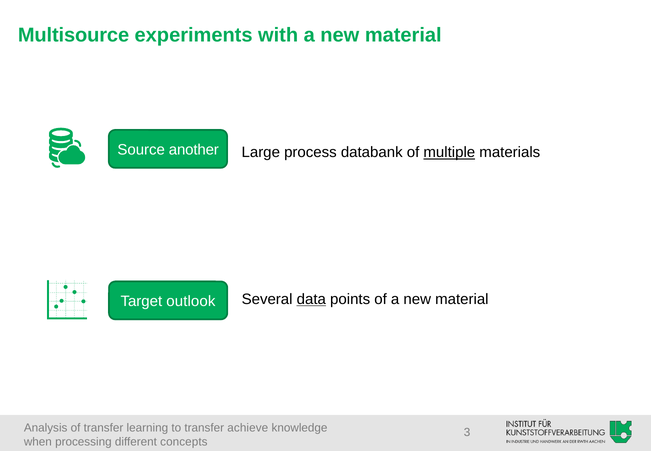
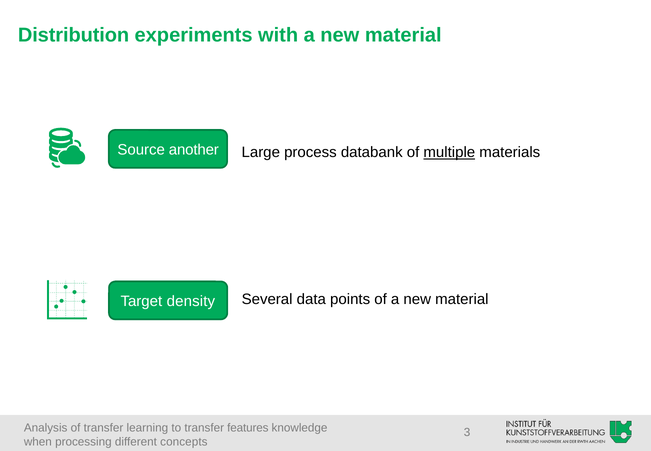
Multisource: Multisource -> Distribution (74, 35)
data underline: present -> none (311, 299)
outlook: outlook -> density (191, 301)
achieve: achieve -> features (248, 427)
